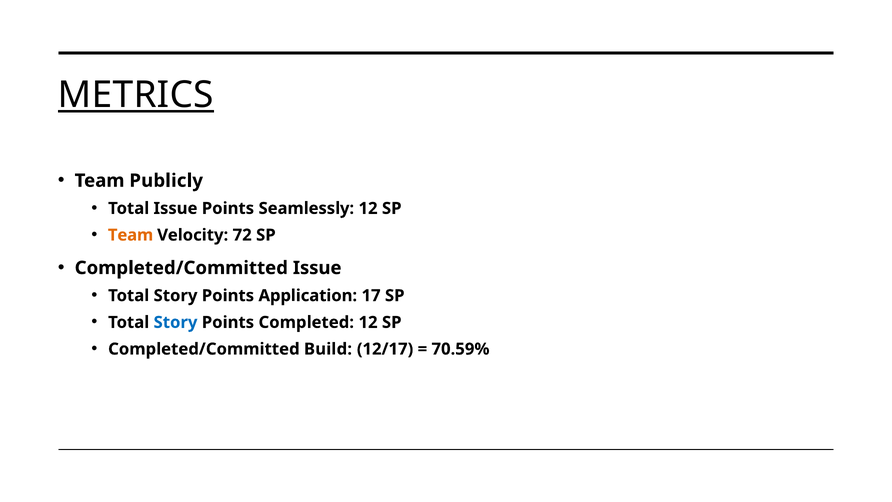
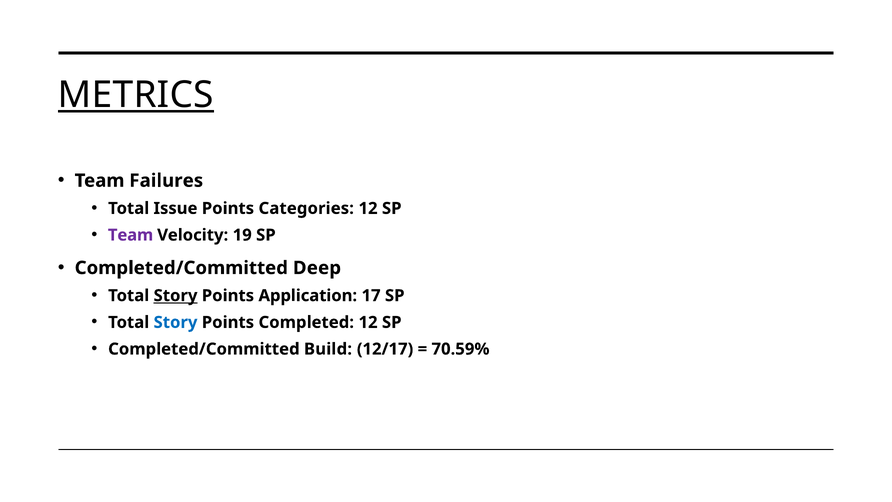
Publicly: Publicly -> Failures (166, 181)
Seamlessly: Seamlessly -> Categories (306, 208)
Team colour: orange -> purple (131, 235)
72: 72 -> 19 (242, 235)
Completed/Committed Issue: Issue -> Deep (317, 268)
Story underline: none -> present (176, 296)
